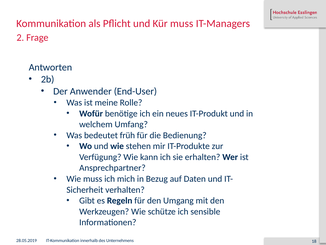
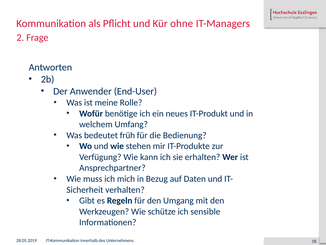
Kür muss: muss -> ohne (182, 23)
